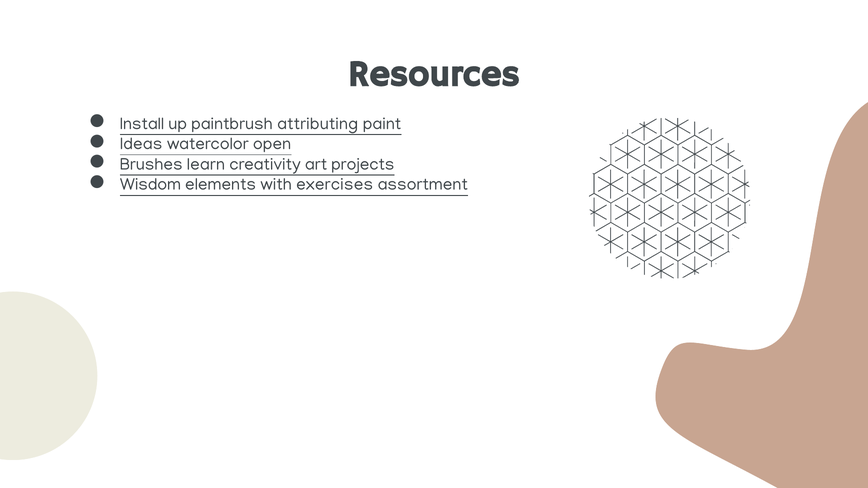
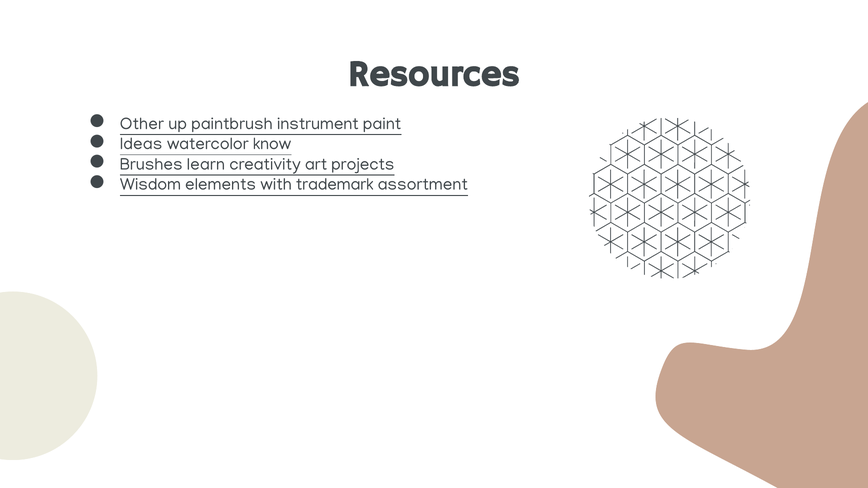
Install: Install -> Other (142, 124)
attributing: attributing -> instrument (318, 124)
open: open -> know (272, 144)
exercises: exercises -> trademark (335, 184)
